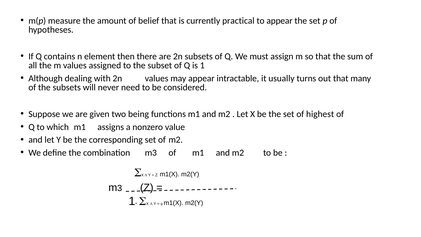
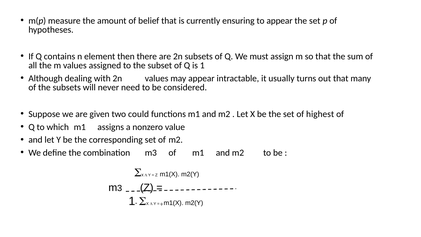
practical: practical -> ensuring (238, 21)
being: being -> could (139, 114)
